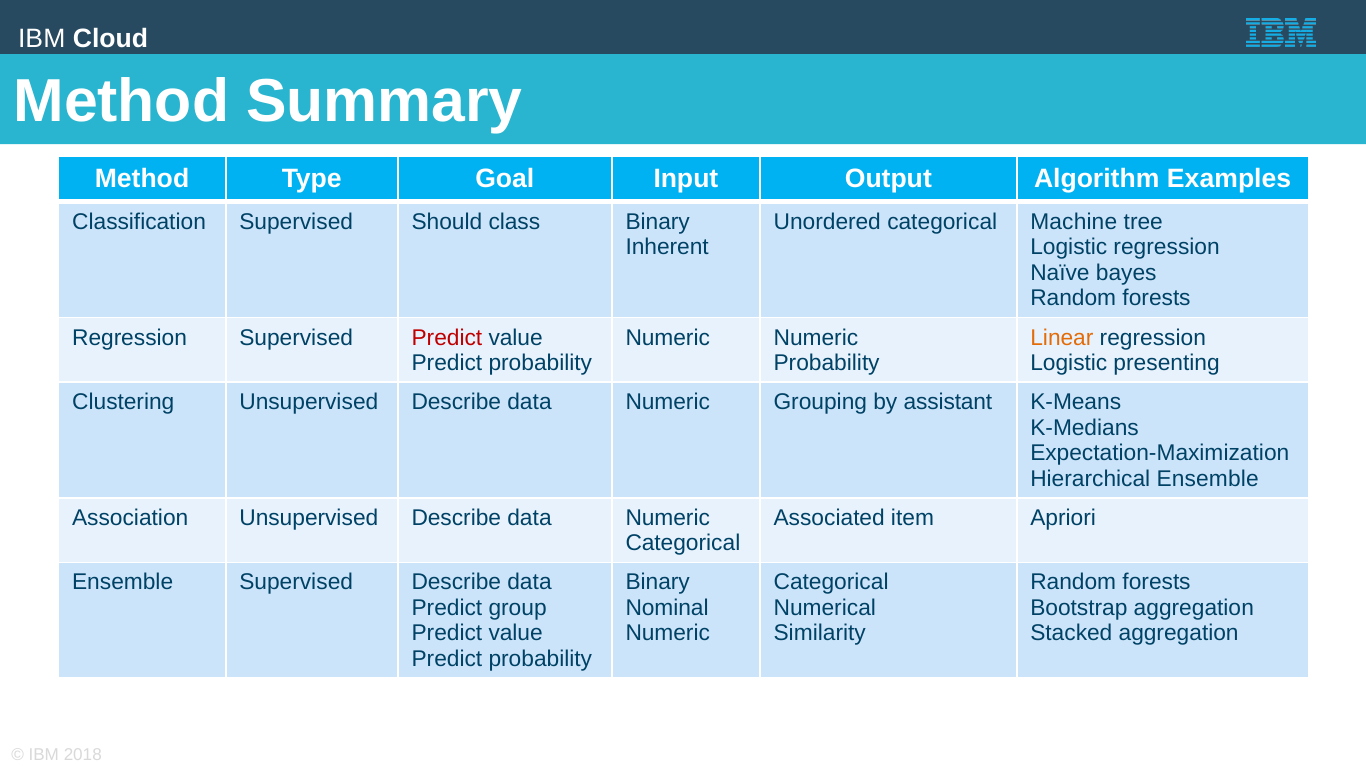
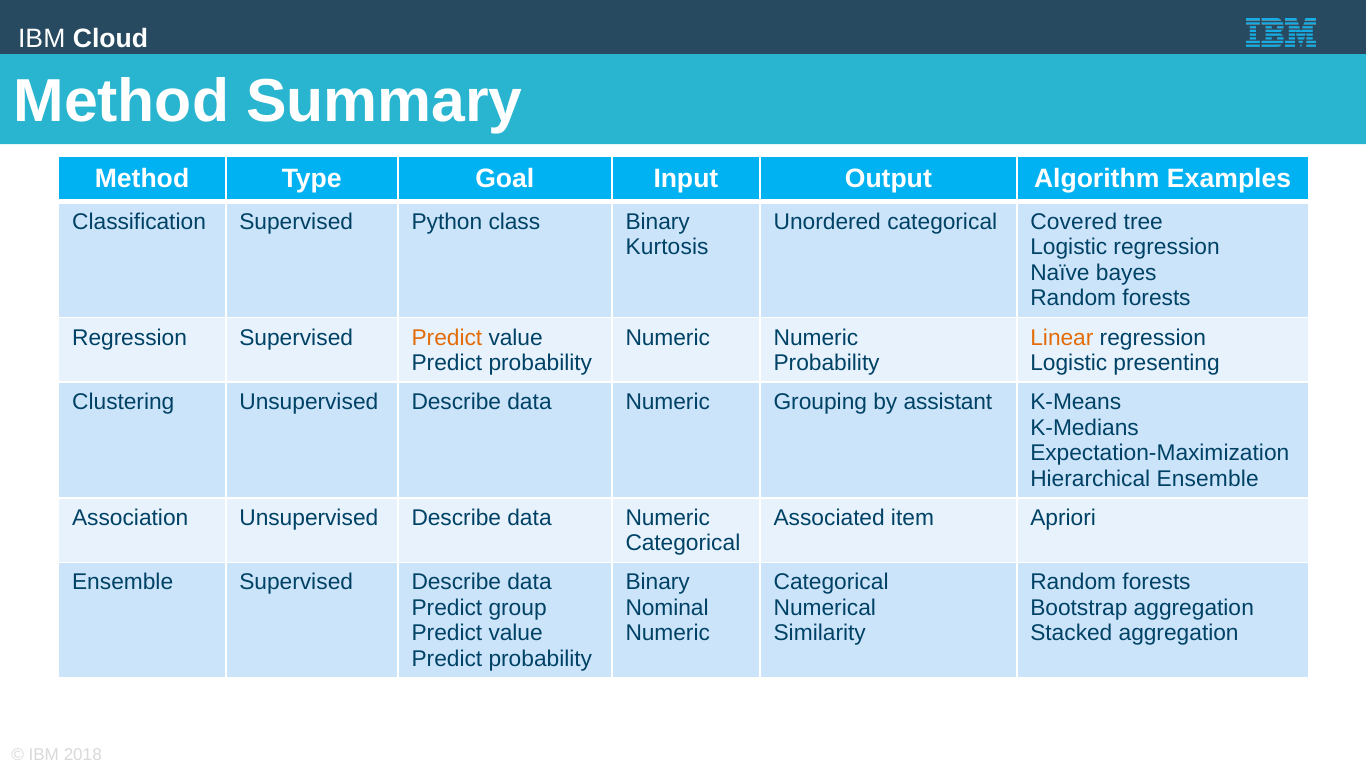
Should: Should -> Python (447, 222)
Machine: Machine -> Covered (1074, 222)
Inherent: Inherent -> Kurtosis (667, 248)
Predict colour: red -> orange (447, 338)
